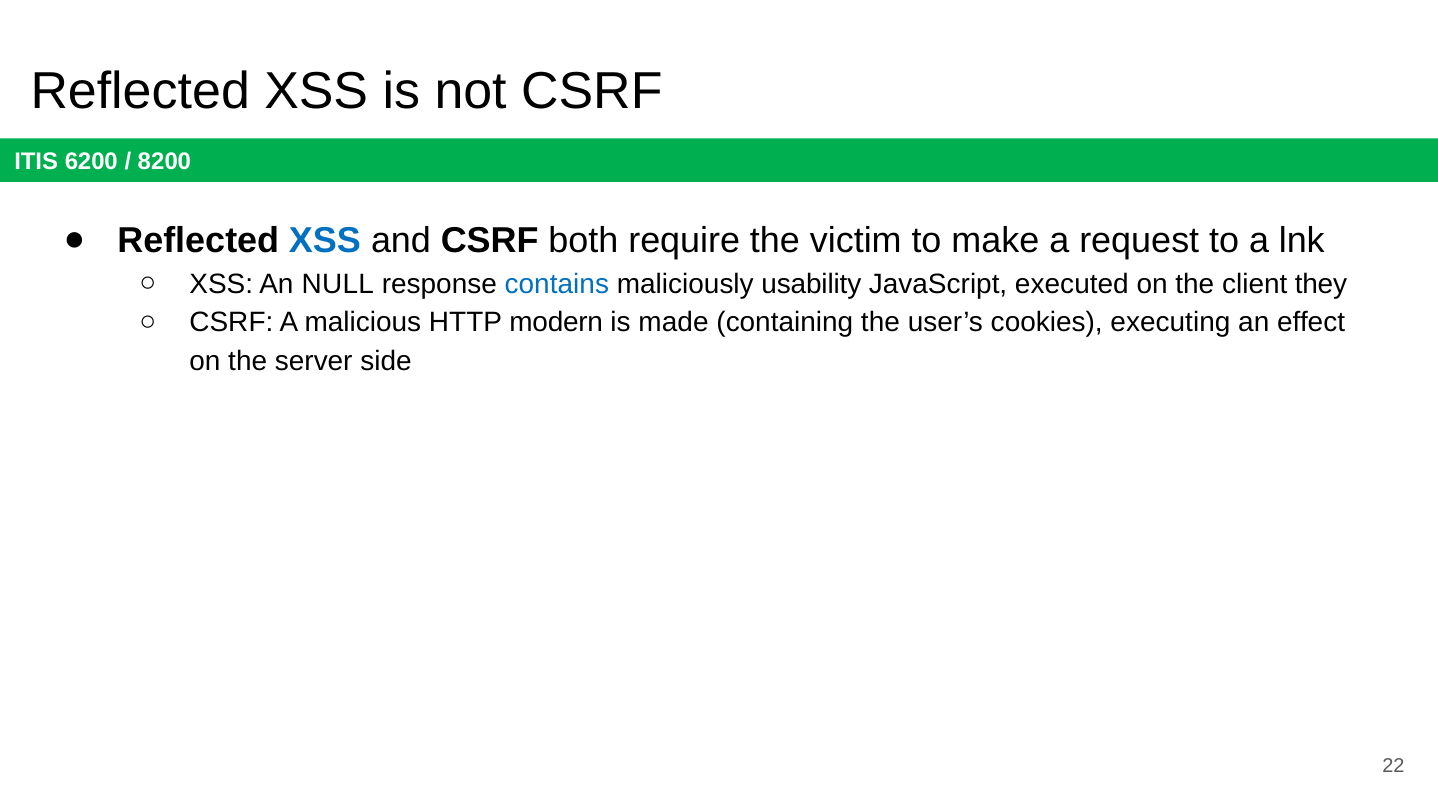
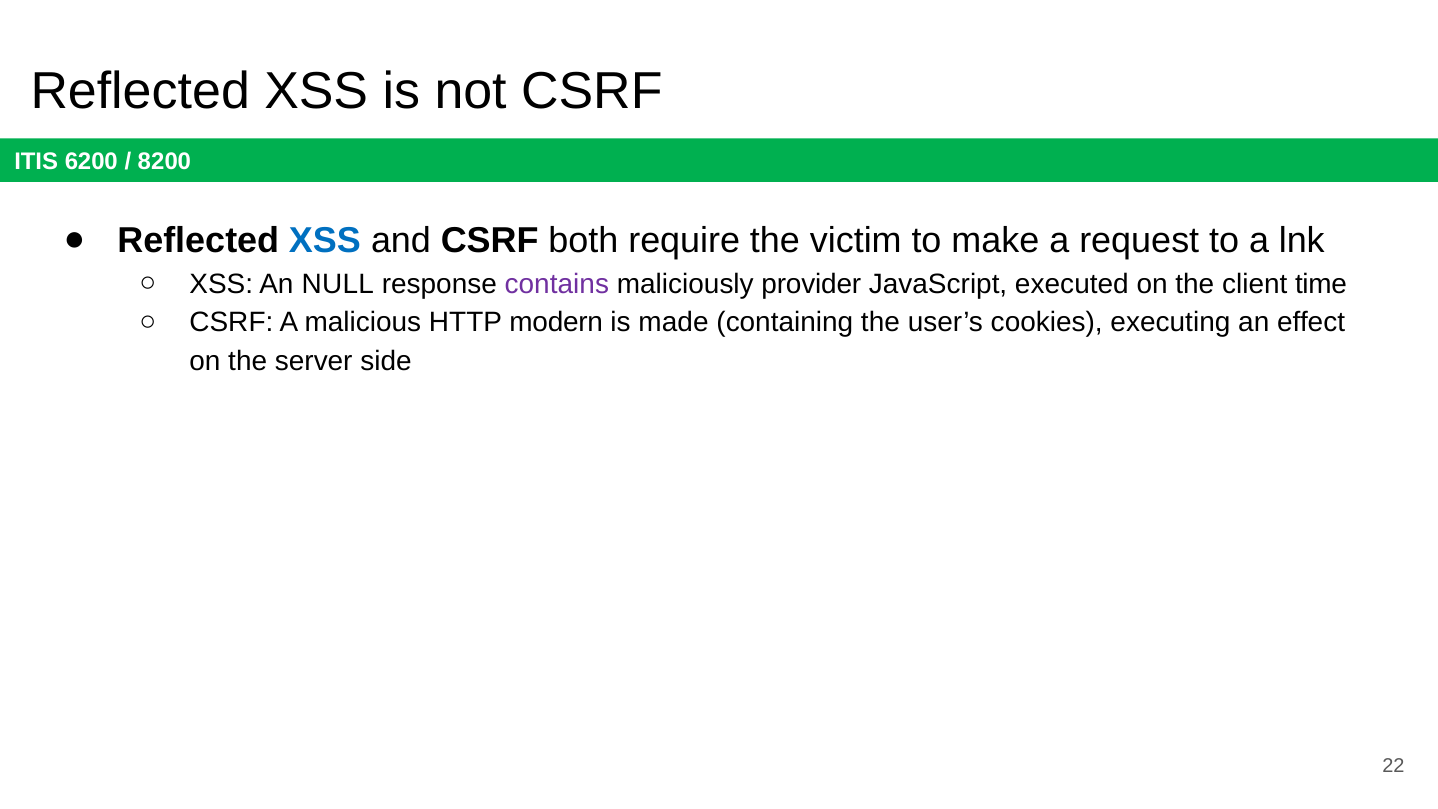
contains colour: blue -> purple (557, 284)
usability: usability -> provider (811, 284)
they: they -> time (1321, 284)
